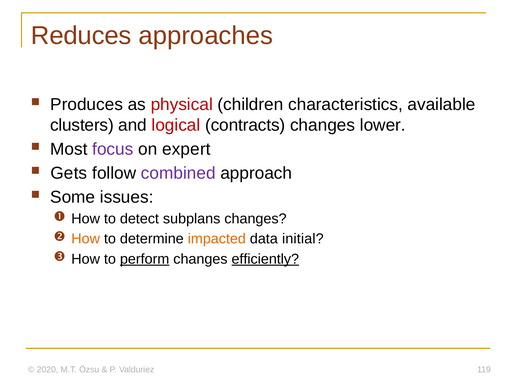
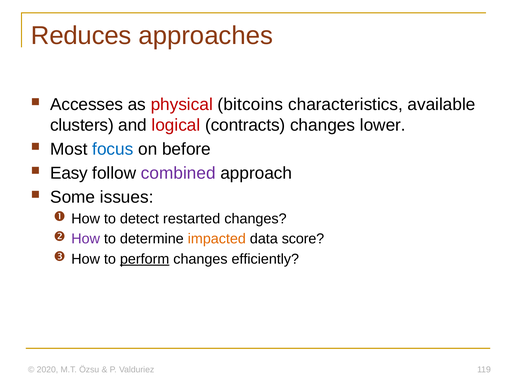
Produces: Produces -> Accesses (87, 104)
children: children -> bitcoins (250, 104)
focus colour: purple -> blue (113, 149)
expert: expert -> before (186, 149)
Gets: Gets -> Easy (69, 173)
subplans: subplans -> restarted (192, 219)
How colour: orange -> purple (86, 239)
initial: initial -> score (303, 239)
efficiently underline: present -> none (265, 259)
